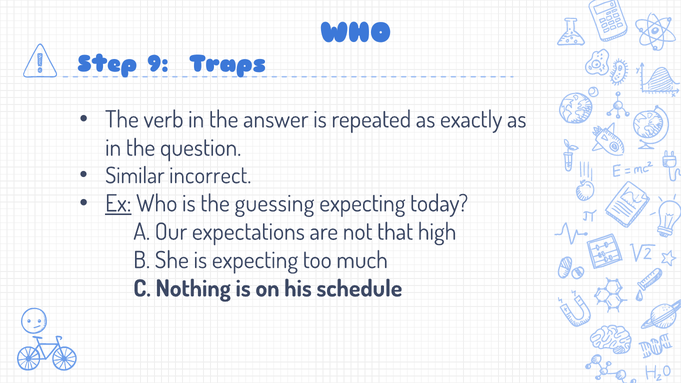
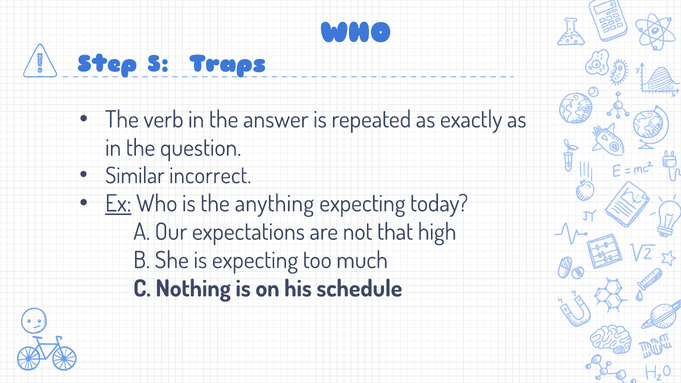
9: 9 -> 5 (158, 64)
guessing: guessing -> anything (274, 204)
